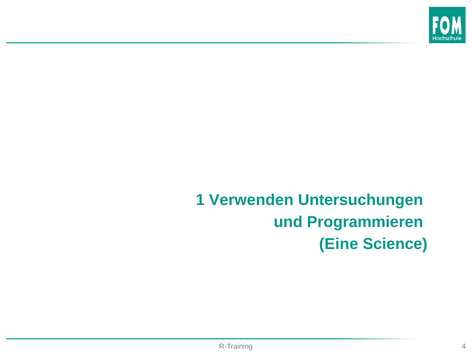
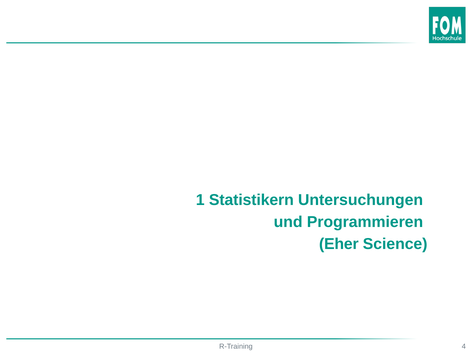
Verwenden: Verwenden -> Statistikern (251, 200)
Eine: Eine -> Eher (339, 244)
